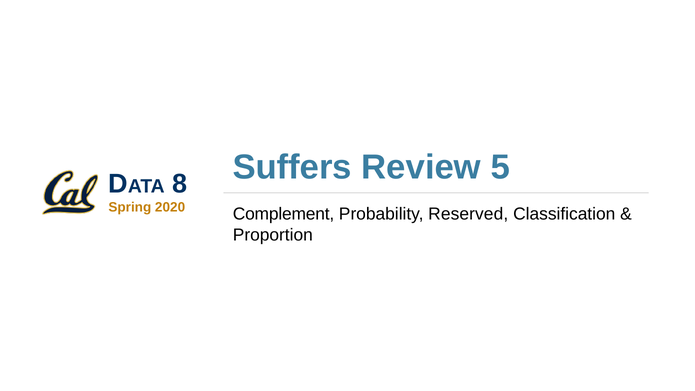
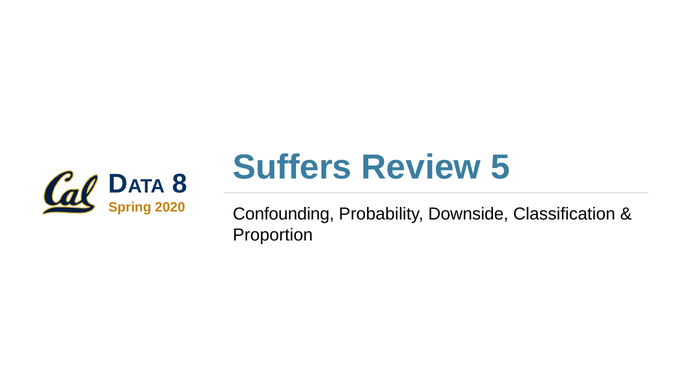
Complement: Complement -> Confounding (284, 214)
Reserved: Reserved -> Downside (468, 214)
